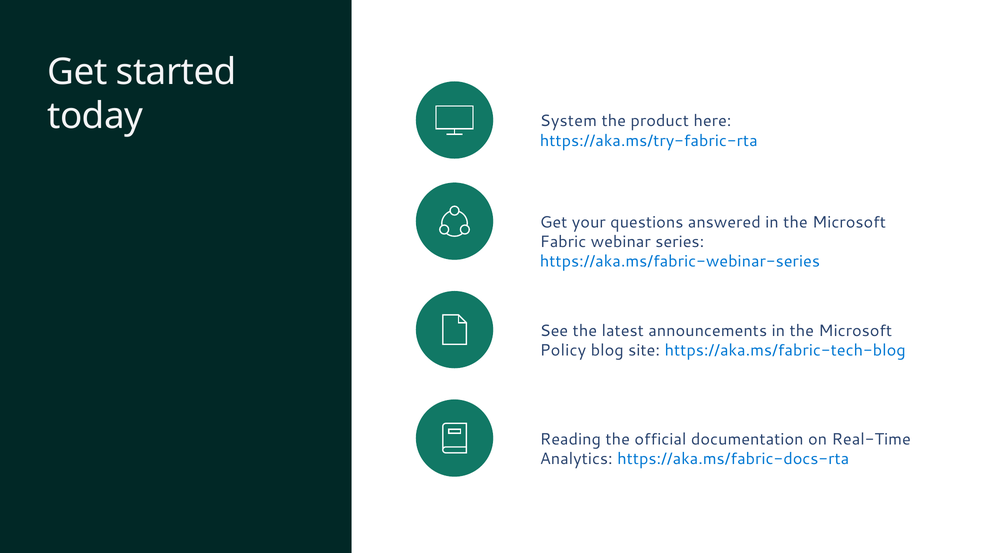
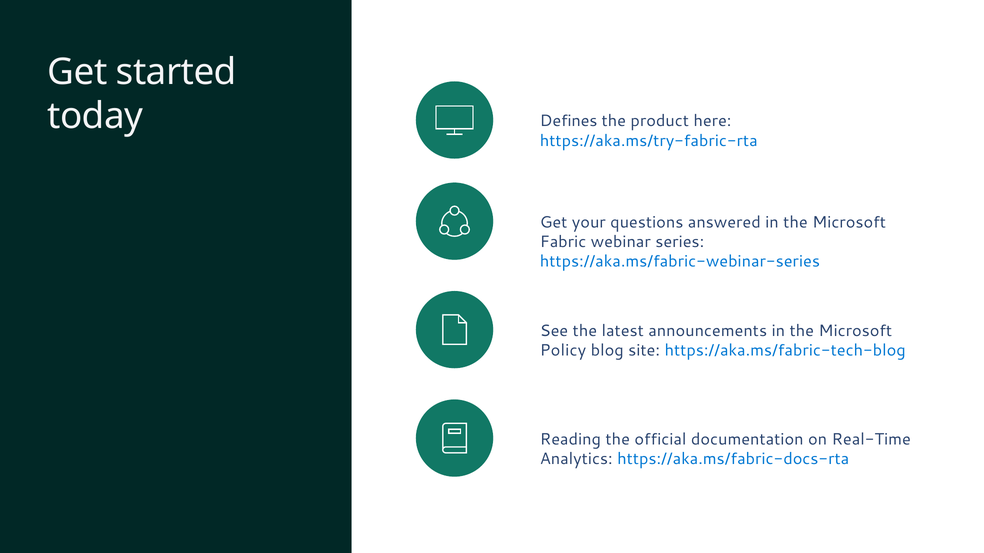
System: System -> Defines (569, 121)
